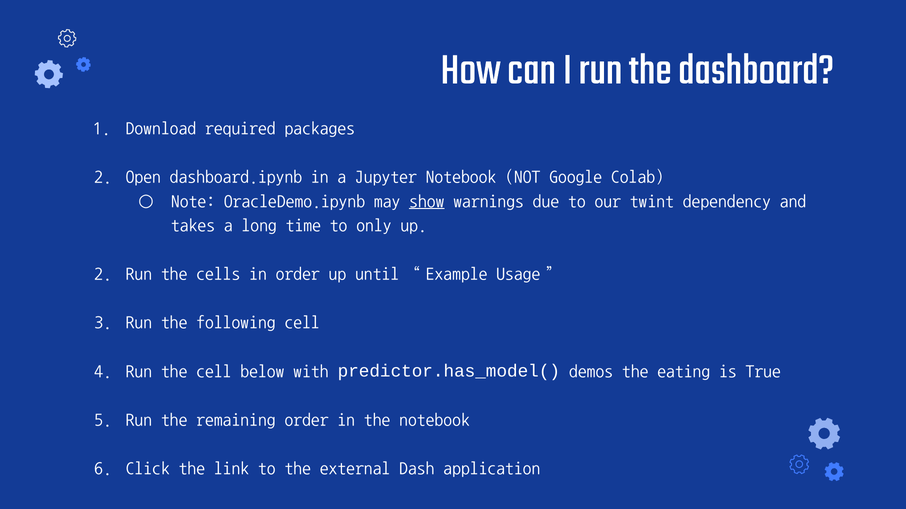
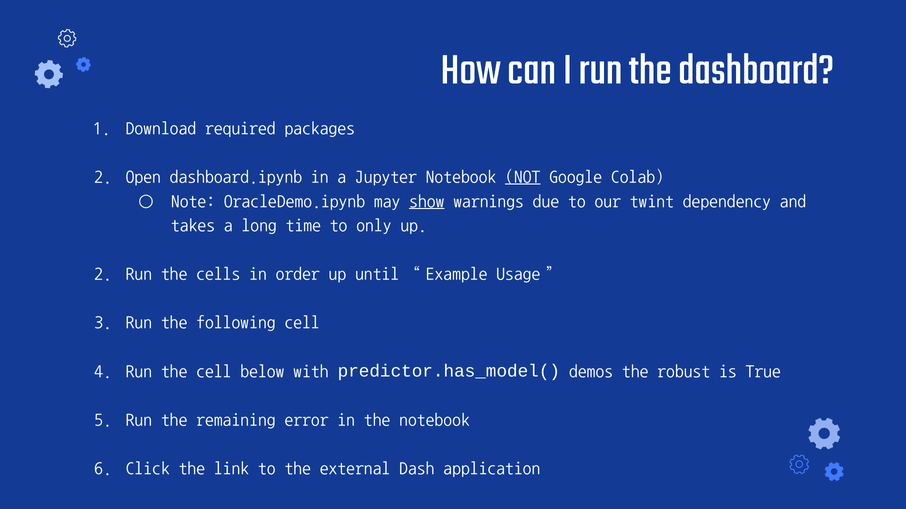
NOT underline: none -> present (523, 177)
eating: eating -> robust (684, 371)
remaining order: order -> error (307, 420)
